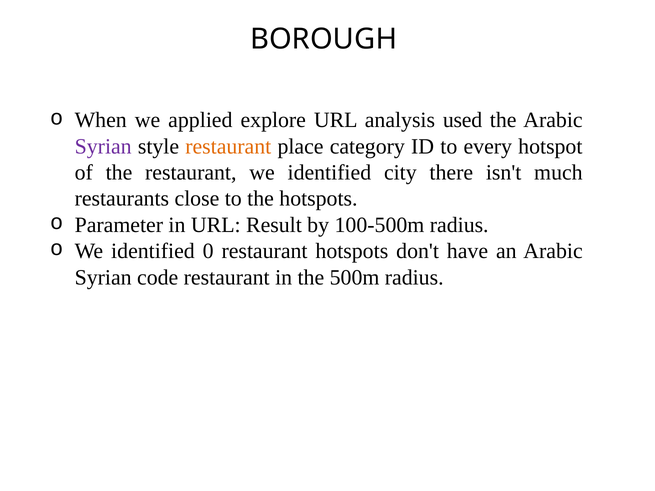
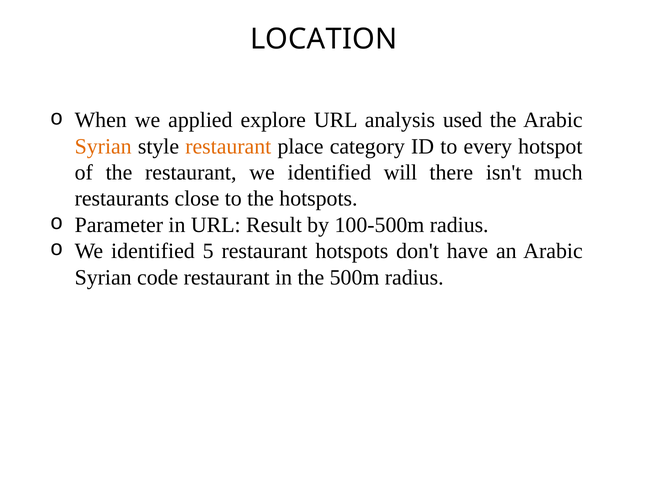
BOROUGH: BOROUGH -> LOCATION (324, 39)
Syrian colour: purple -> orange (103, 146)
city: city -> will (400, 173)
0: 0 -> 5 (208, 251)
